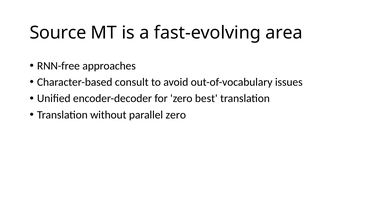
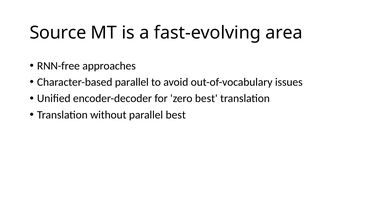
Character-based consult: consult -> parallel (132, 82)
parallel zero: zero -> best (176, 115)
